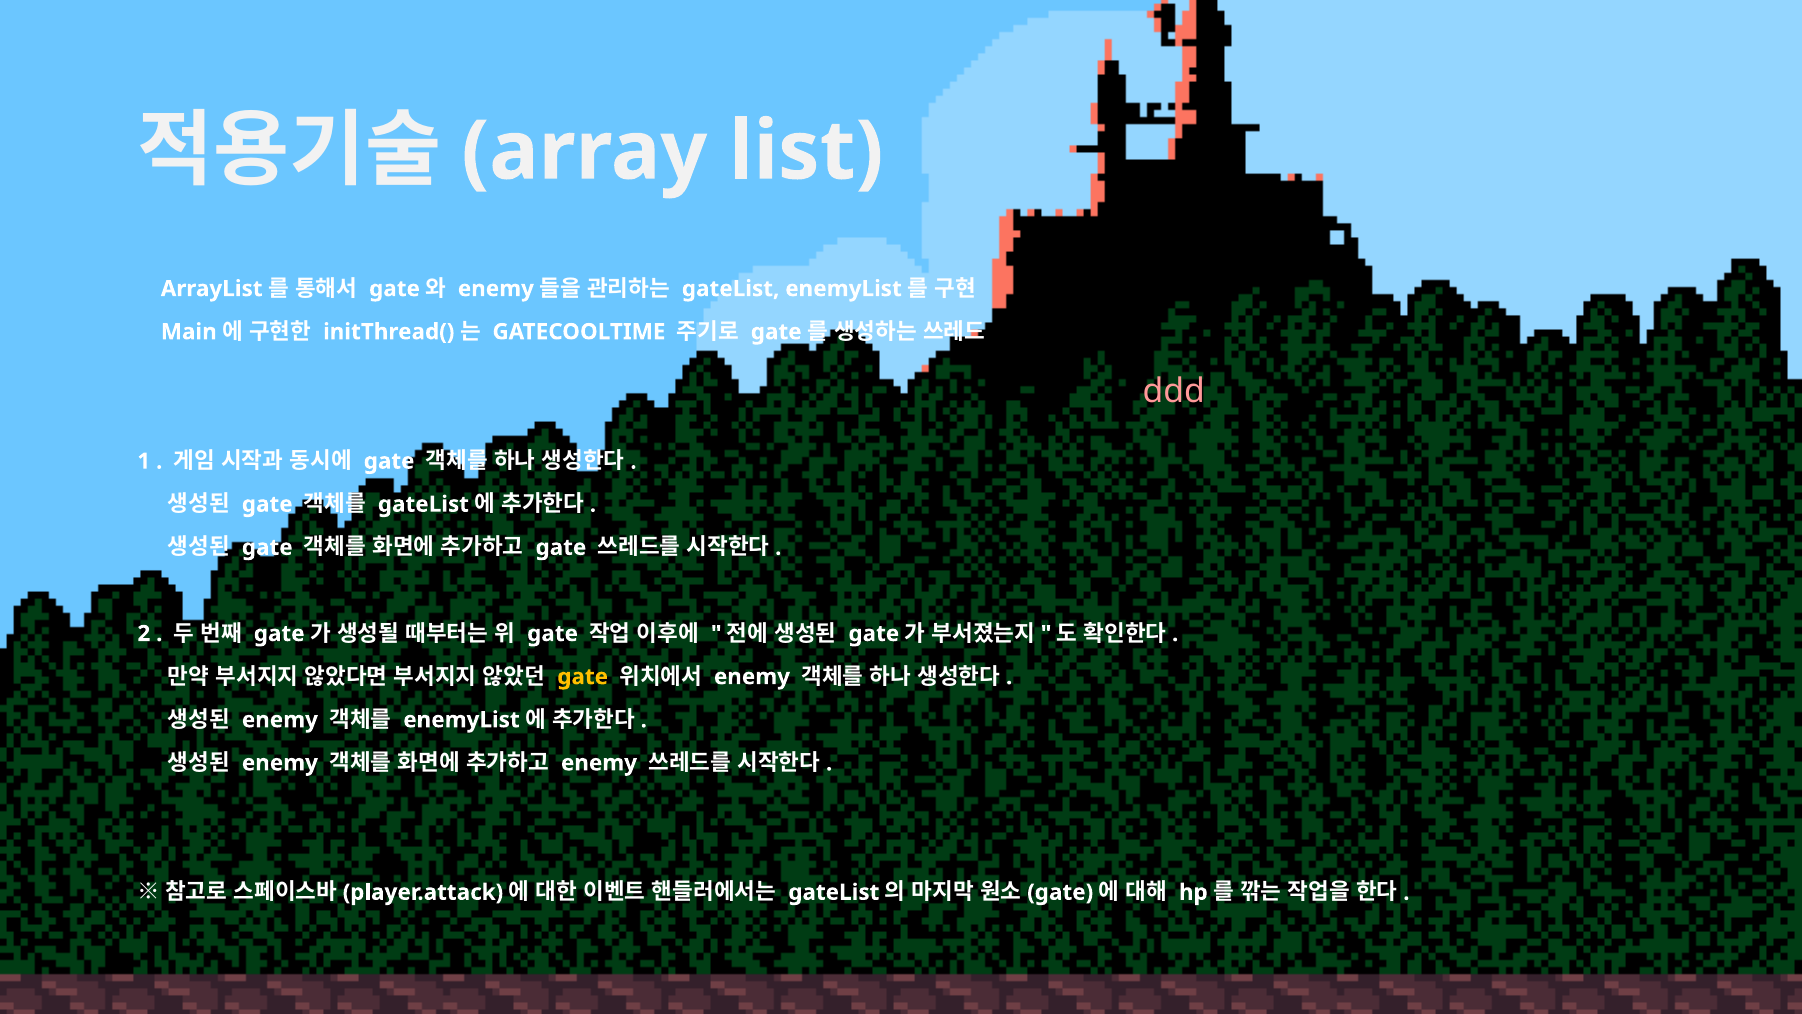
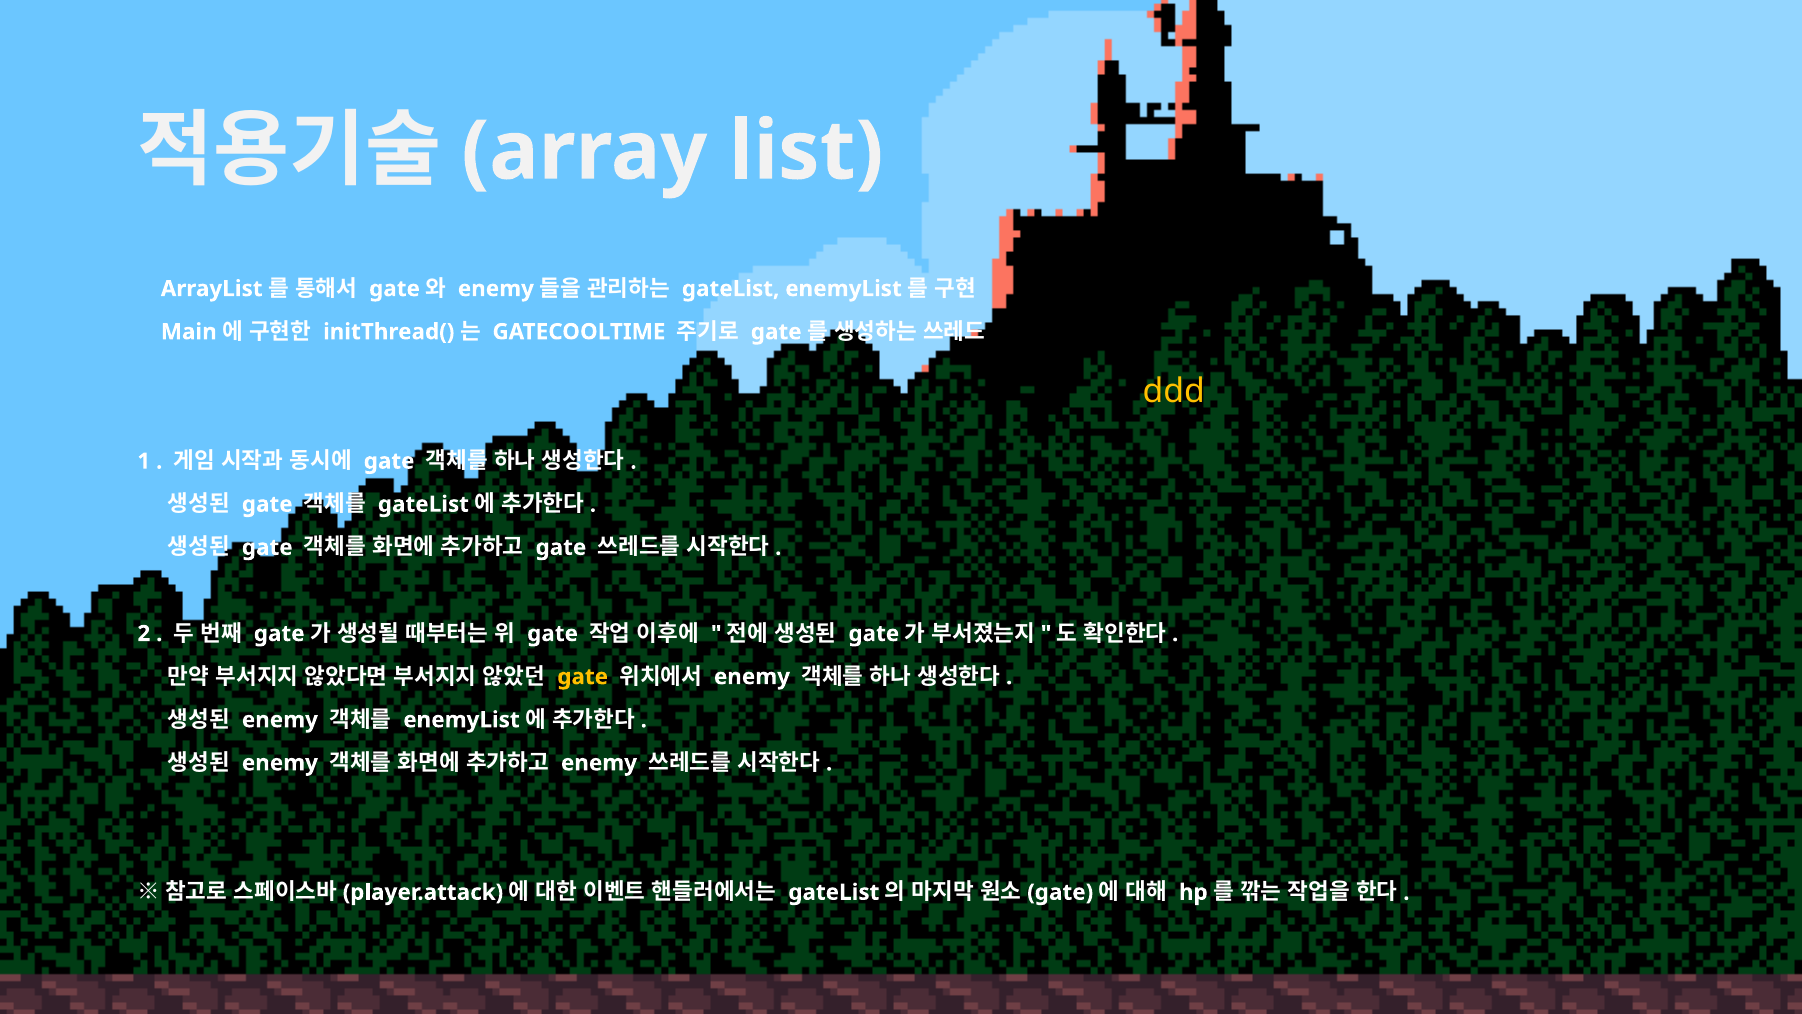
ddd colour: pink -> yellow (1174, 391)
